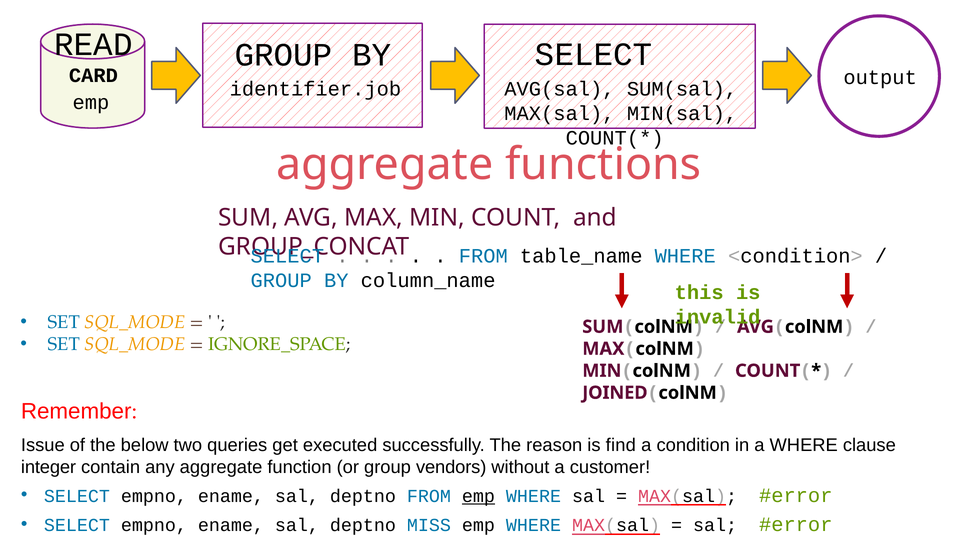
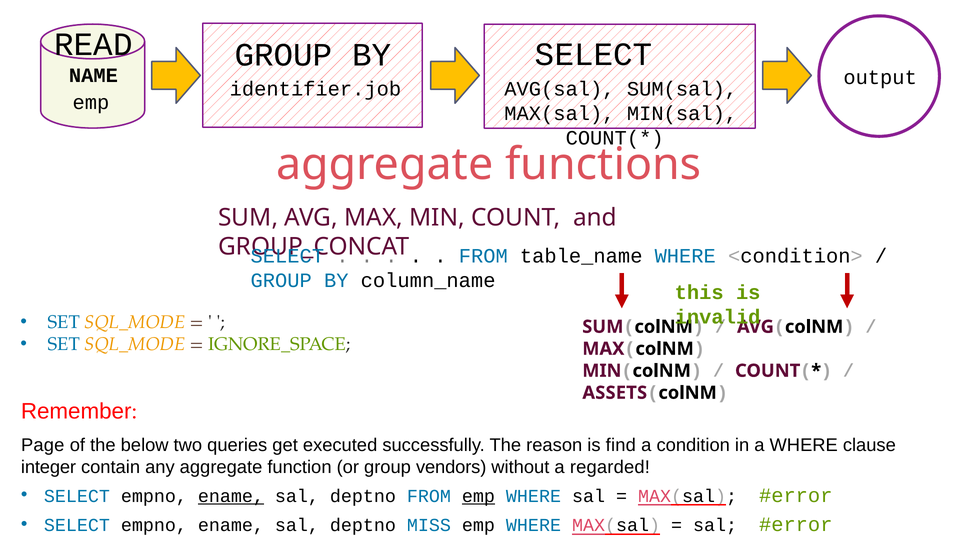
CARD: CARD -> NAME (93, 76)
JOINED: JOINED -> ASSETS (615, 393)
Issue: Issue -> Page (43, 445)
customer: customer -> regarded (610, 467)
ename underline: none -> present (231, 496)
